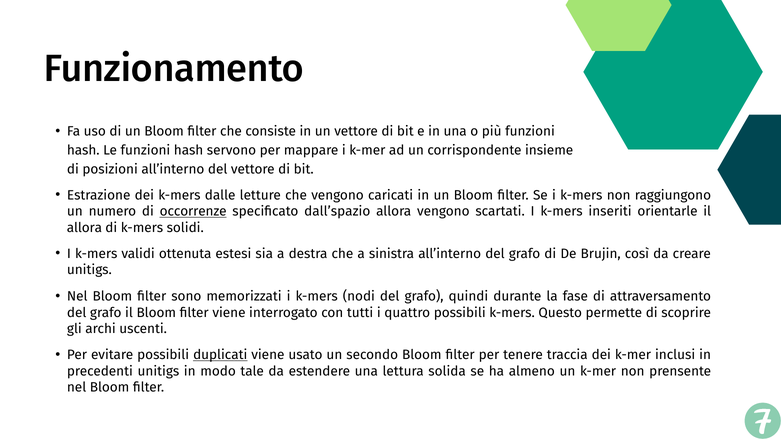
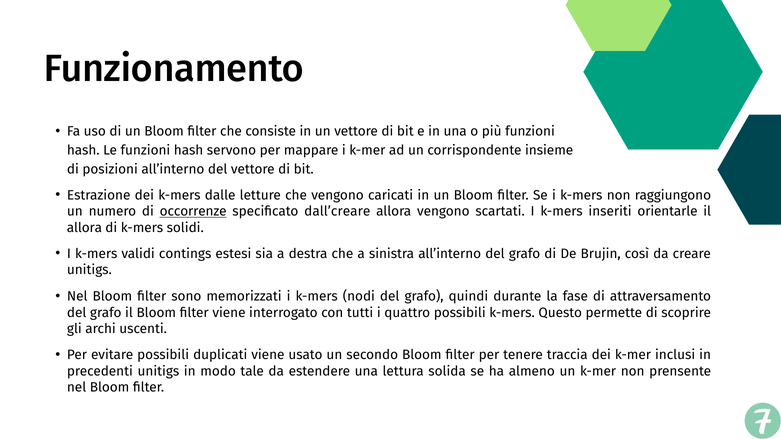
dall’spazio: dall’spazio -> dall’creare (337, 212)
ottenuta: ottenuta -> contings (185, 254)
duplicati underline: present -> none (220, 355)
